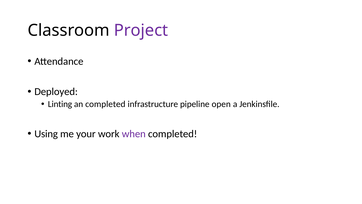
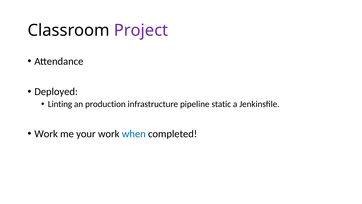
an completed: completed -> production (105, 104)
open: open -> static (221, 104)
Using: Using -> Work (46, 134)
when colour: purple -> blue (134, 134)
